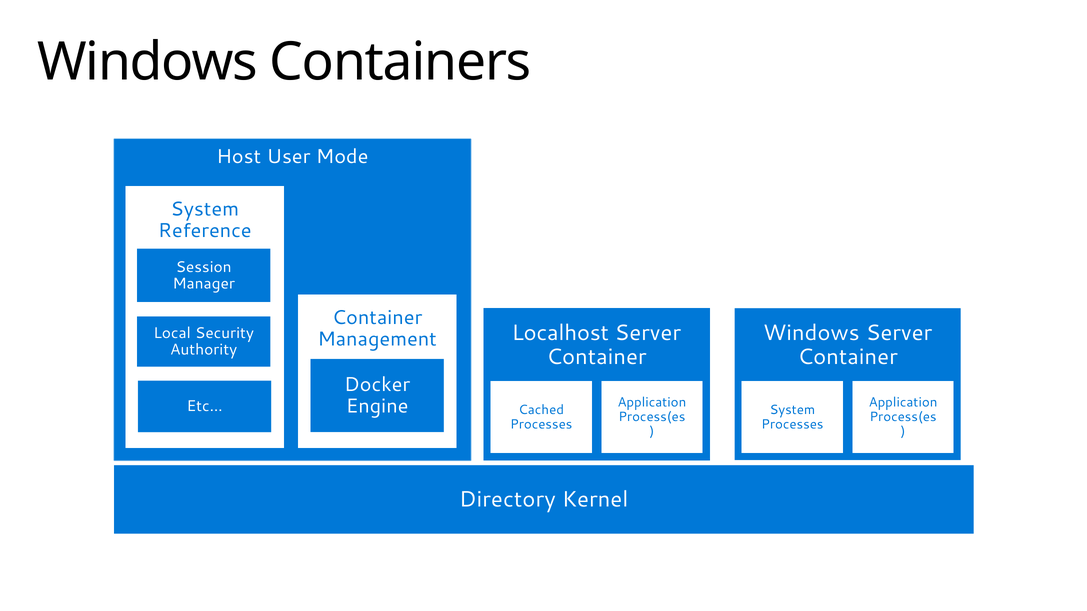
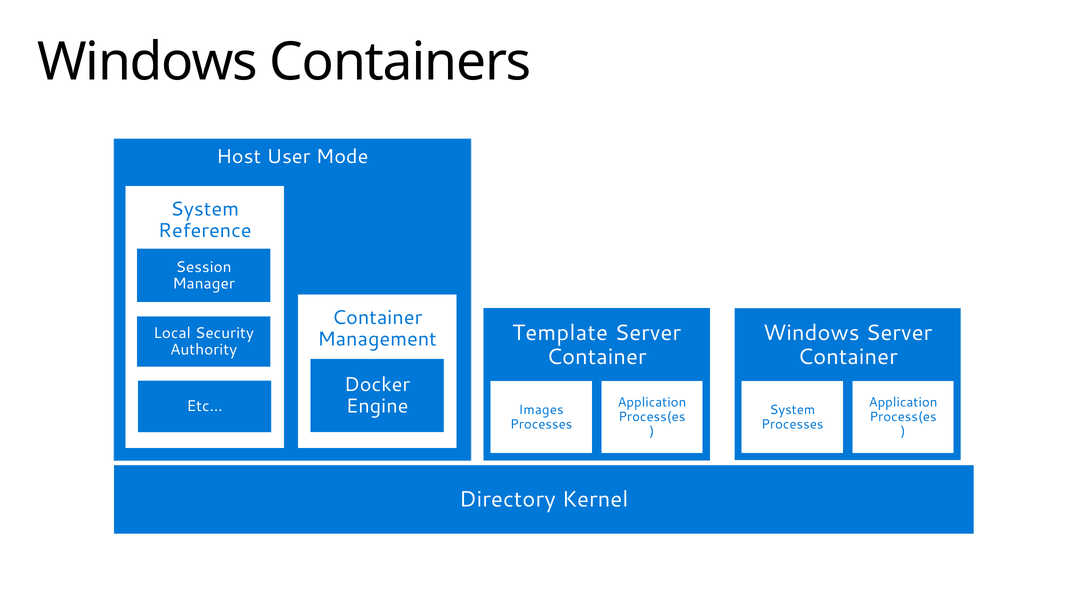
Localhost: Localhost -> Template (560, 333)
Cached: Cached -> Images (541, 410)
